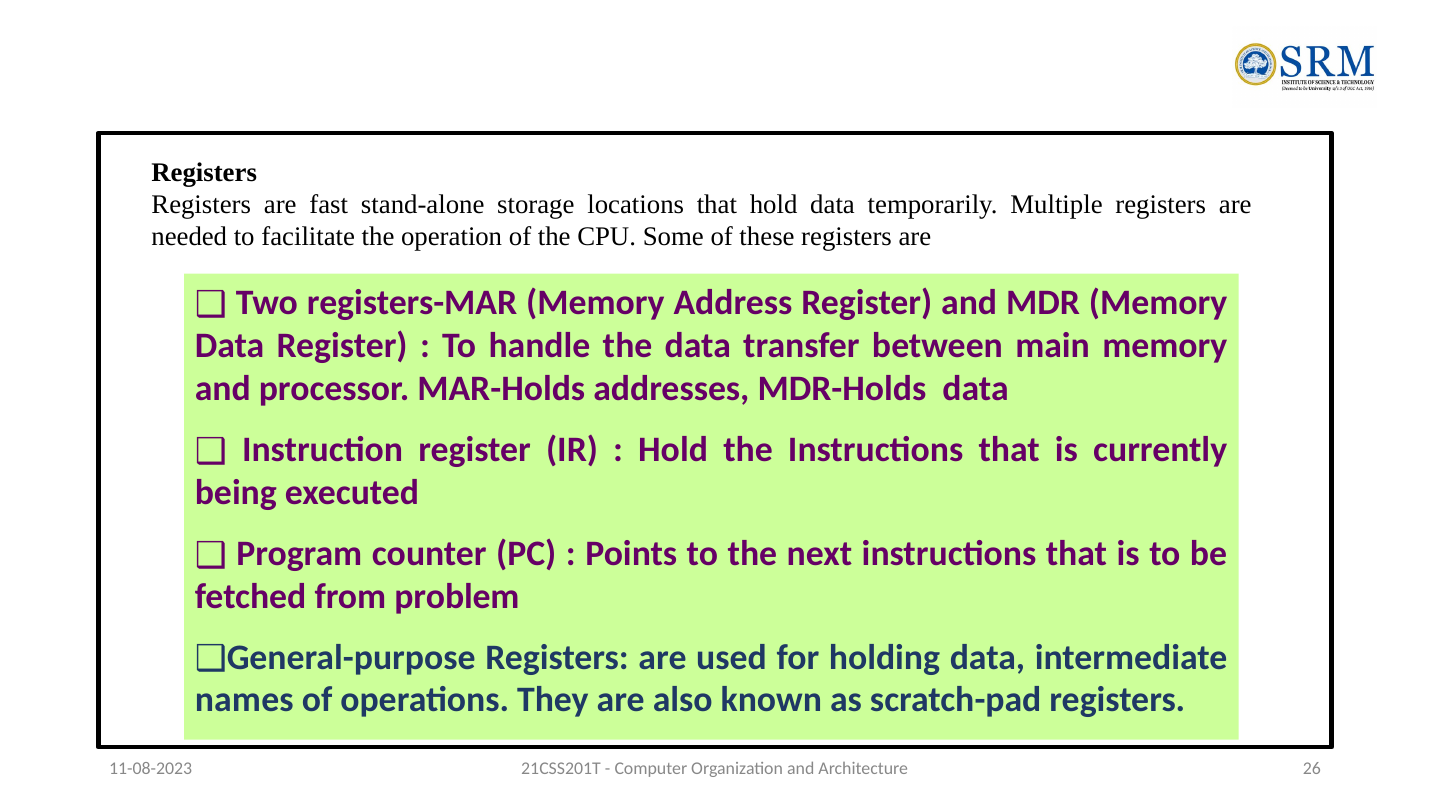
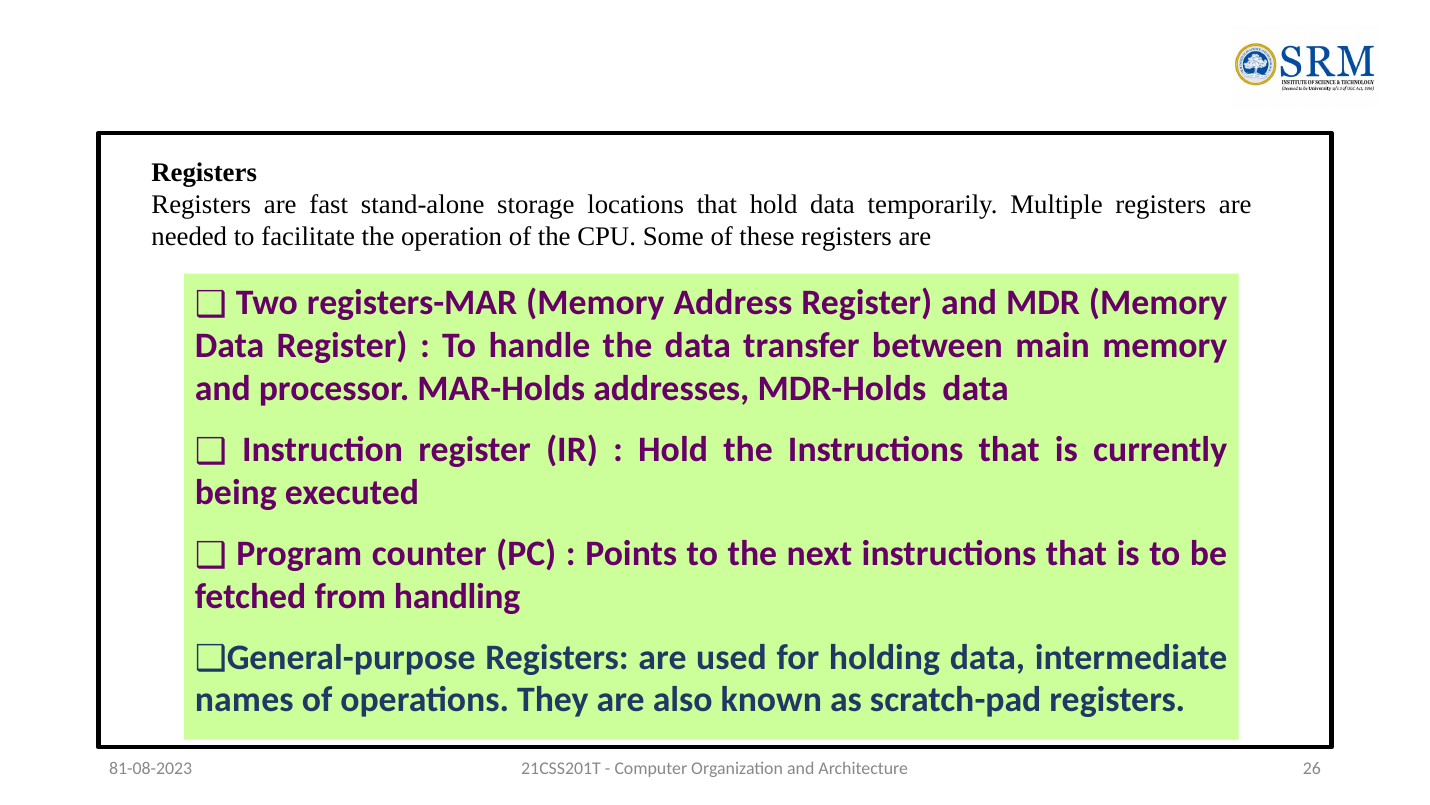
problem: problem -> handling (457, 596)
11-08-2023: 11-08-2023 -> 81-08-2023 (151, 768)
